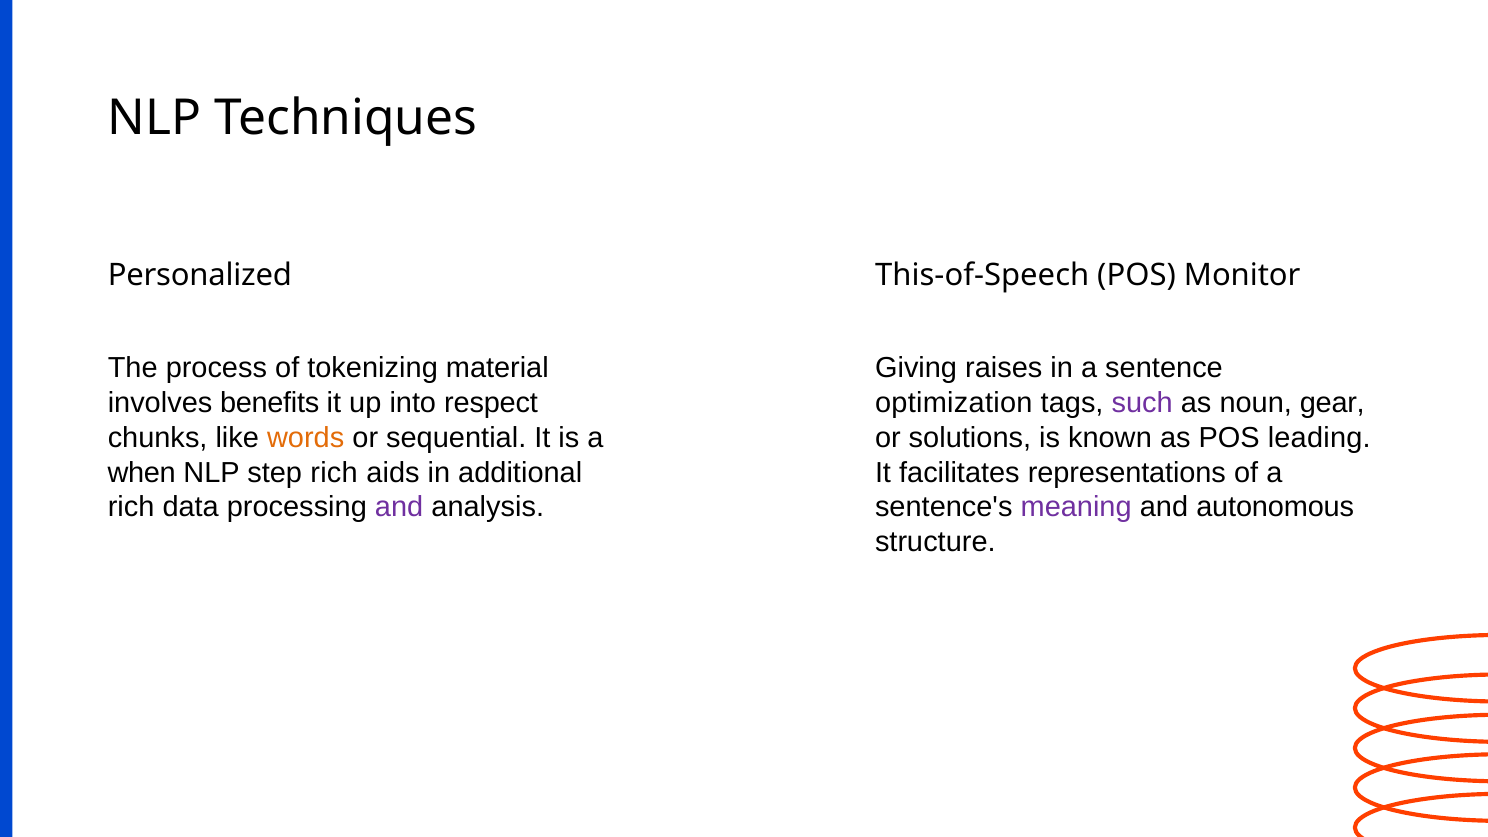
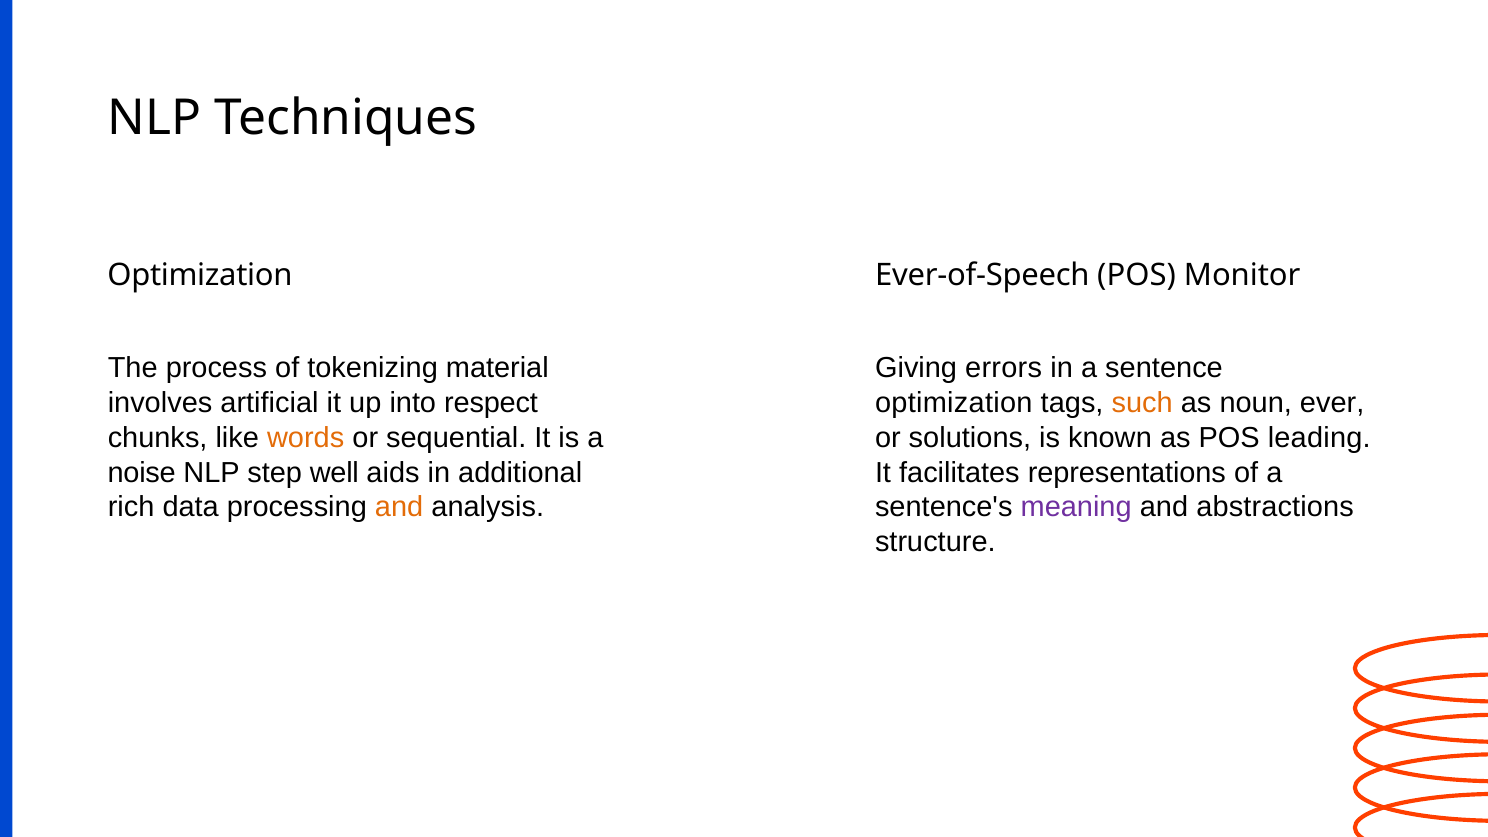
Personalized: Personalized -> Optimization (200, 275)
This-of-Speech: This-of-Speech -> Ever-of-Speech (982, 275)
raises: raises -> errors (1004, 368)
benefits: benefits -> artificial (270, 403)
such colour: purple -> orange (1142, 403)
gear: gear -> ever (1332, 403)
when: when -> noise (142, 473)
step rich: rich -> well (334, 473)
and colour: purple -> orange (399, 507)
autonomous: autonomous -> abstractions (1275, 507)
